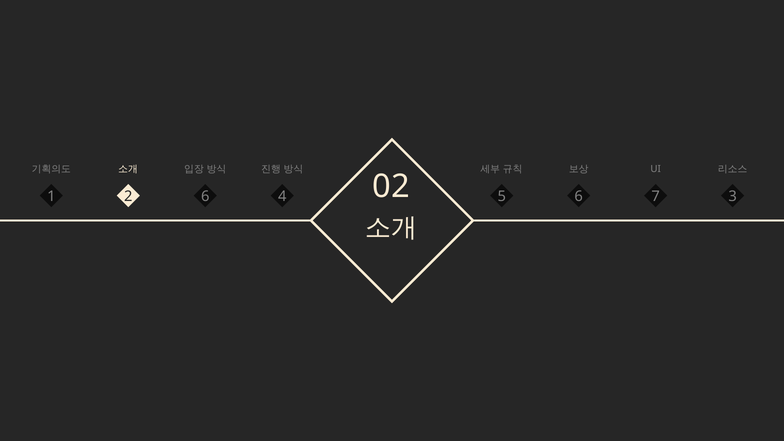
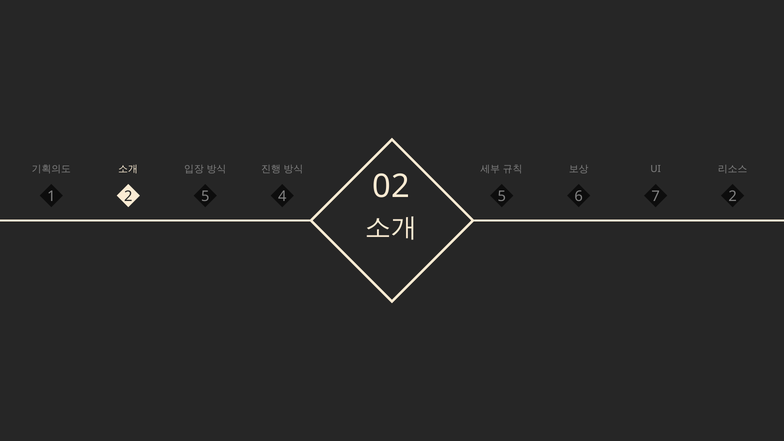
2 6: 6 -> 5 (205, 197)
4 3: 3 -> 2 (733, 197)
